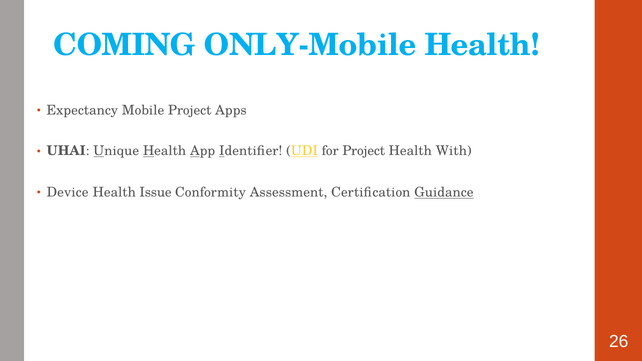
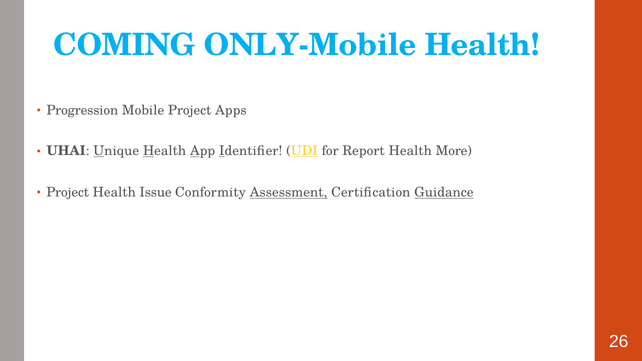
Expectancy: Expectancy -> Progression (82, 111)
for Project: Project -> Report (364, 151)
With: With -> More (454, 151)
Device: Device -> Project (68, 193)
Assessment underline: none -> present (289, 193)
